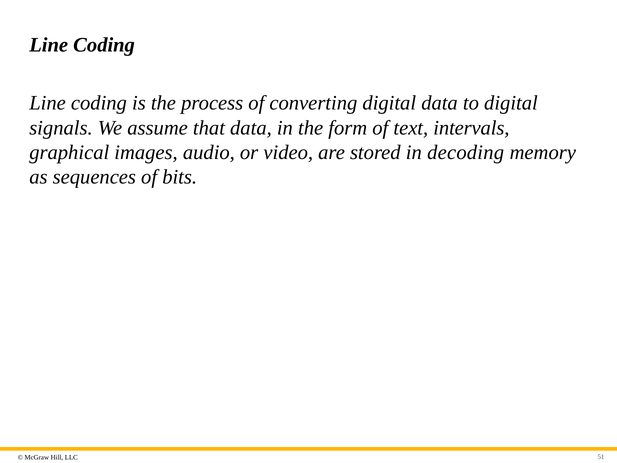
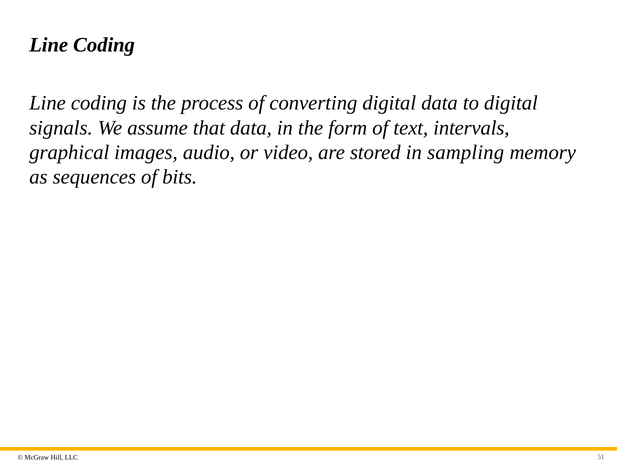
decoding: decoding -> sampling (466, 152)
